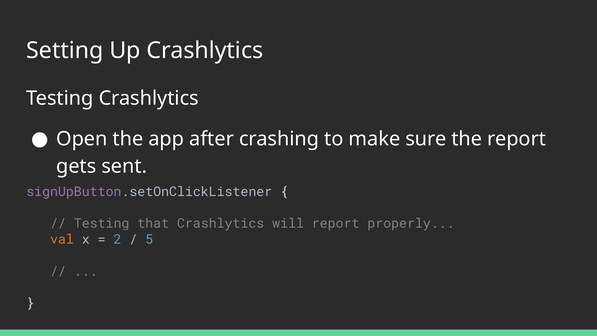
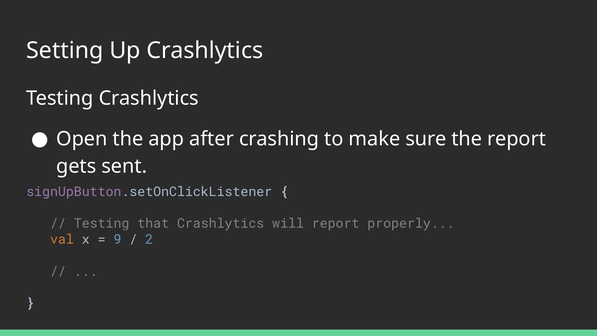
2: 2 -> 9 (118, 239)
5: 5 -> 2 (149, 239)
